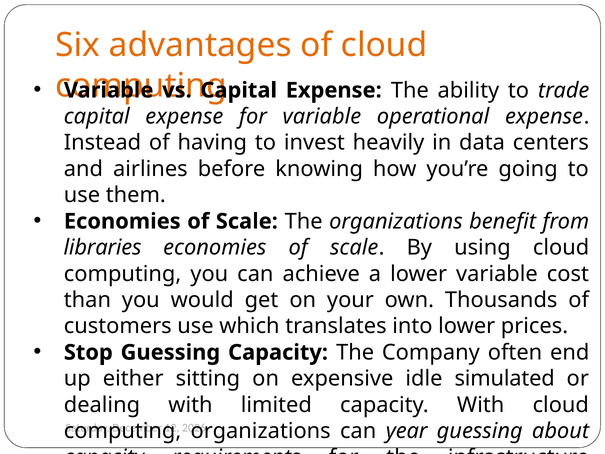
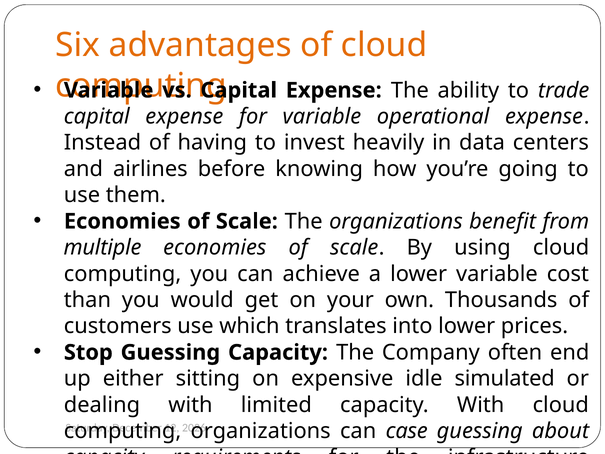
libraries: libraries -> multiple (103, 247)
year: year -> case (407, 431)
